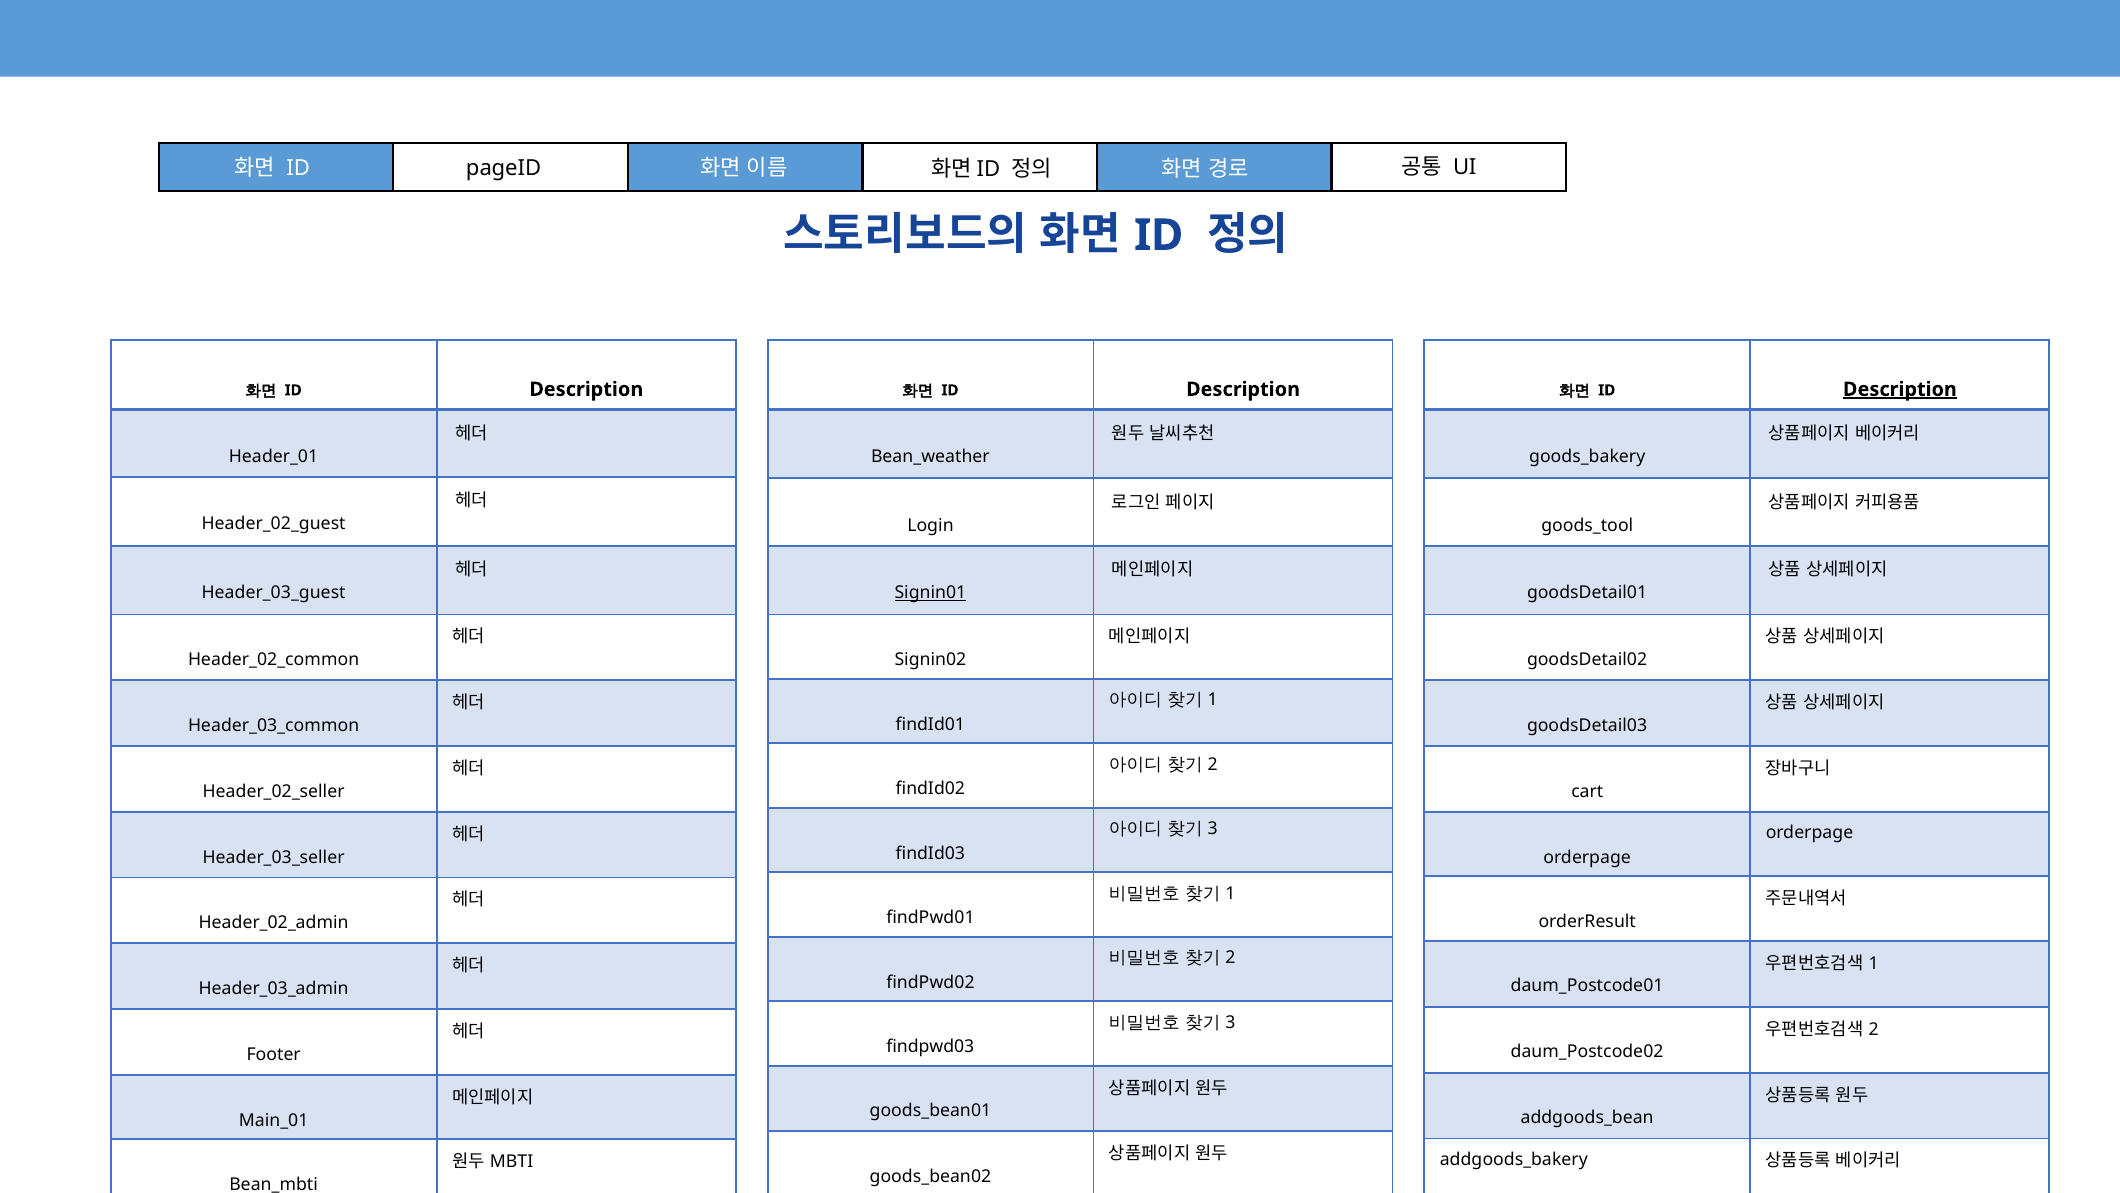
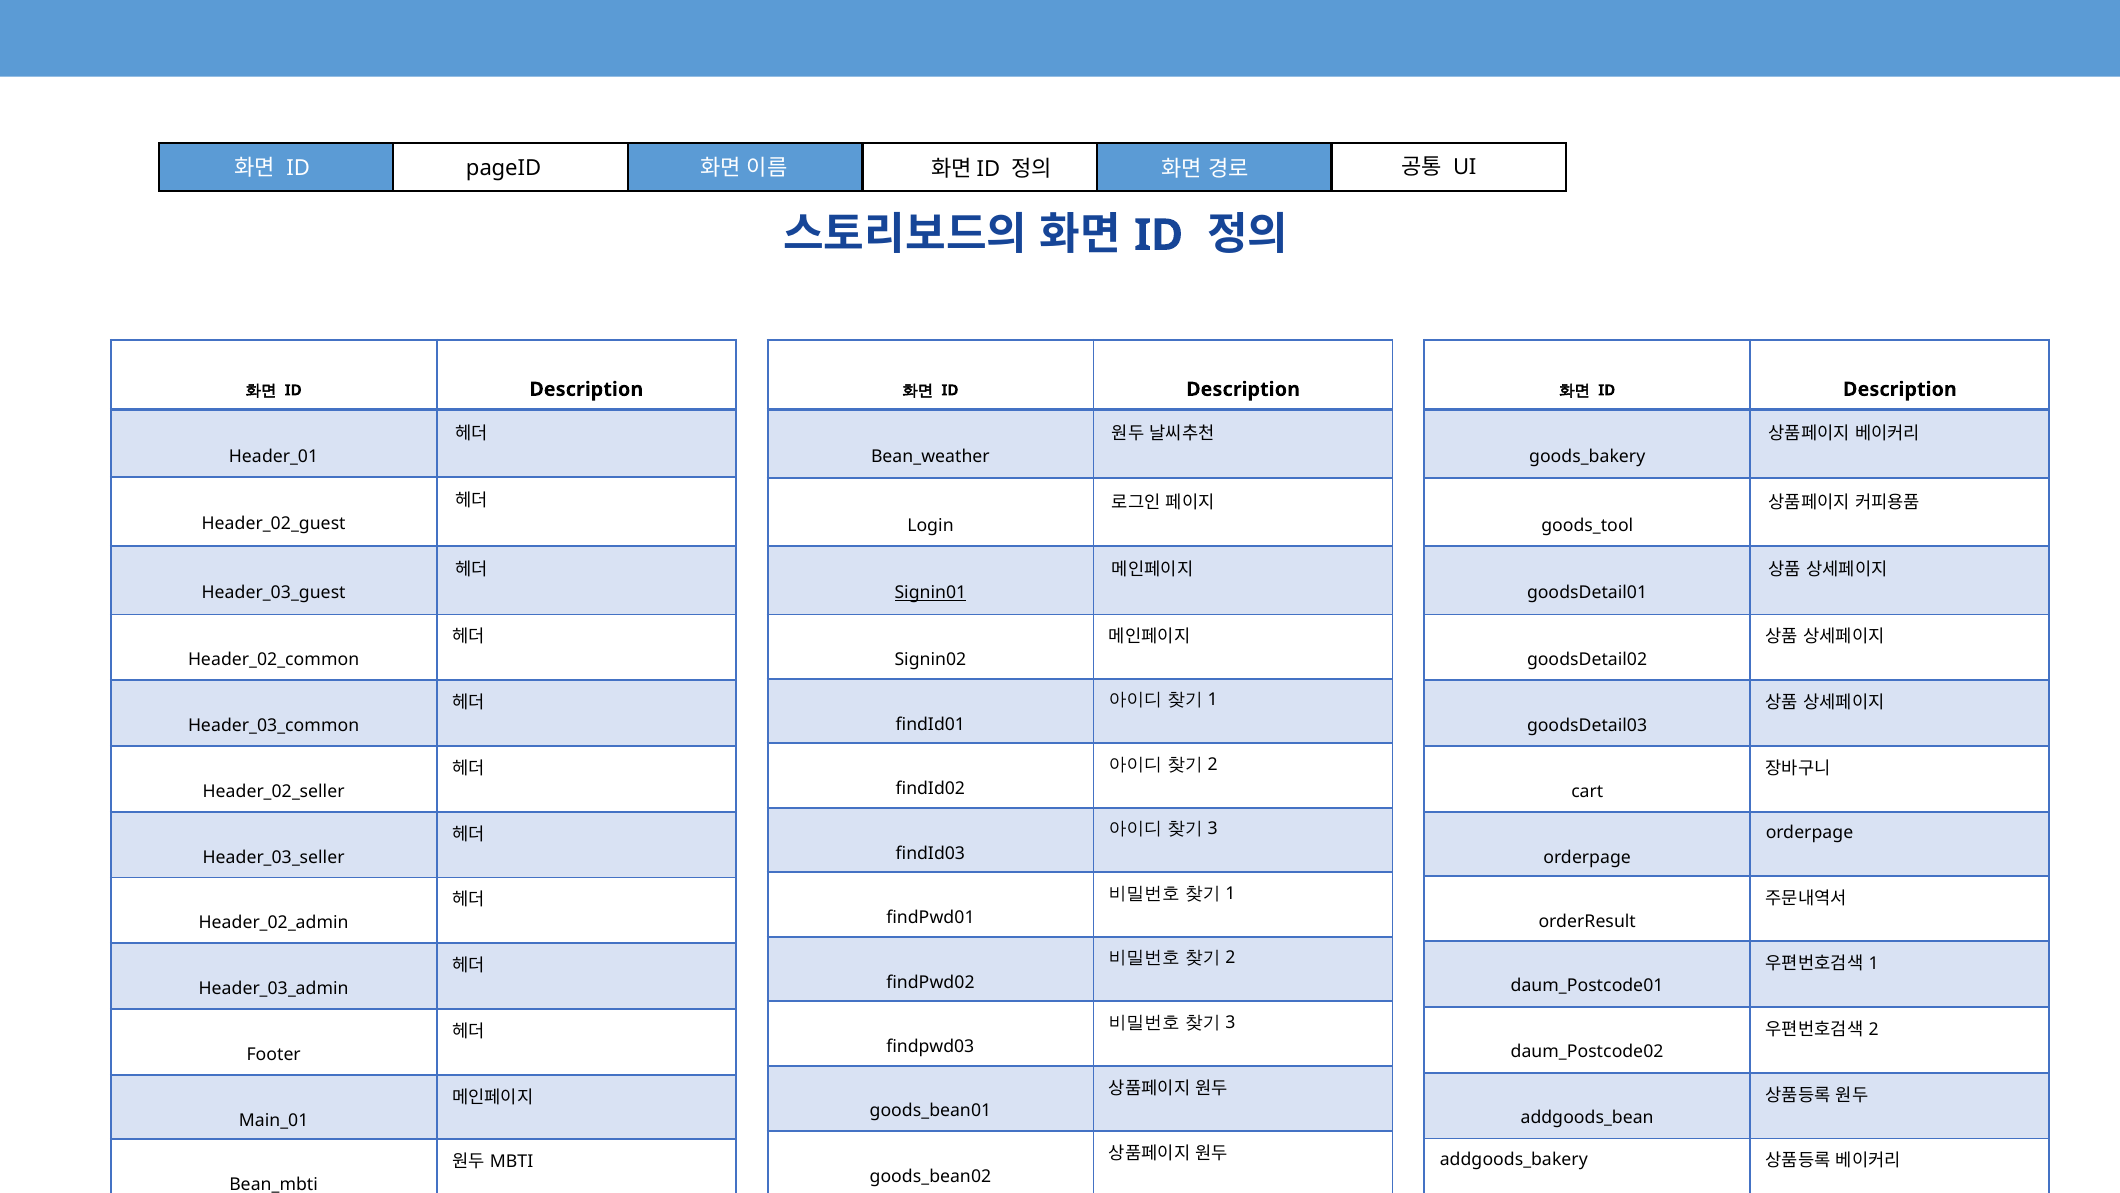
Description underline: present -> none (1900, 389)
